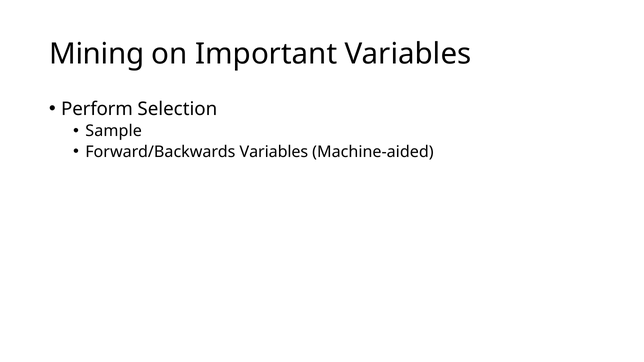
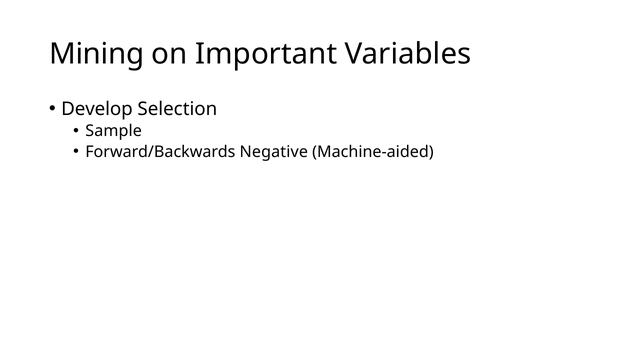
Perform: Perform -> Develop (97, 109)
Forward/Backwards Variables: Variables -> Negative (274, 152)
